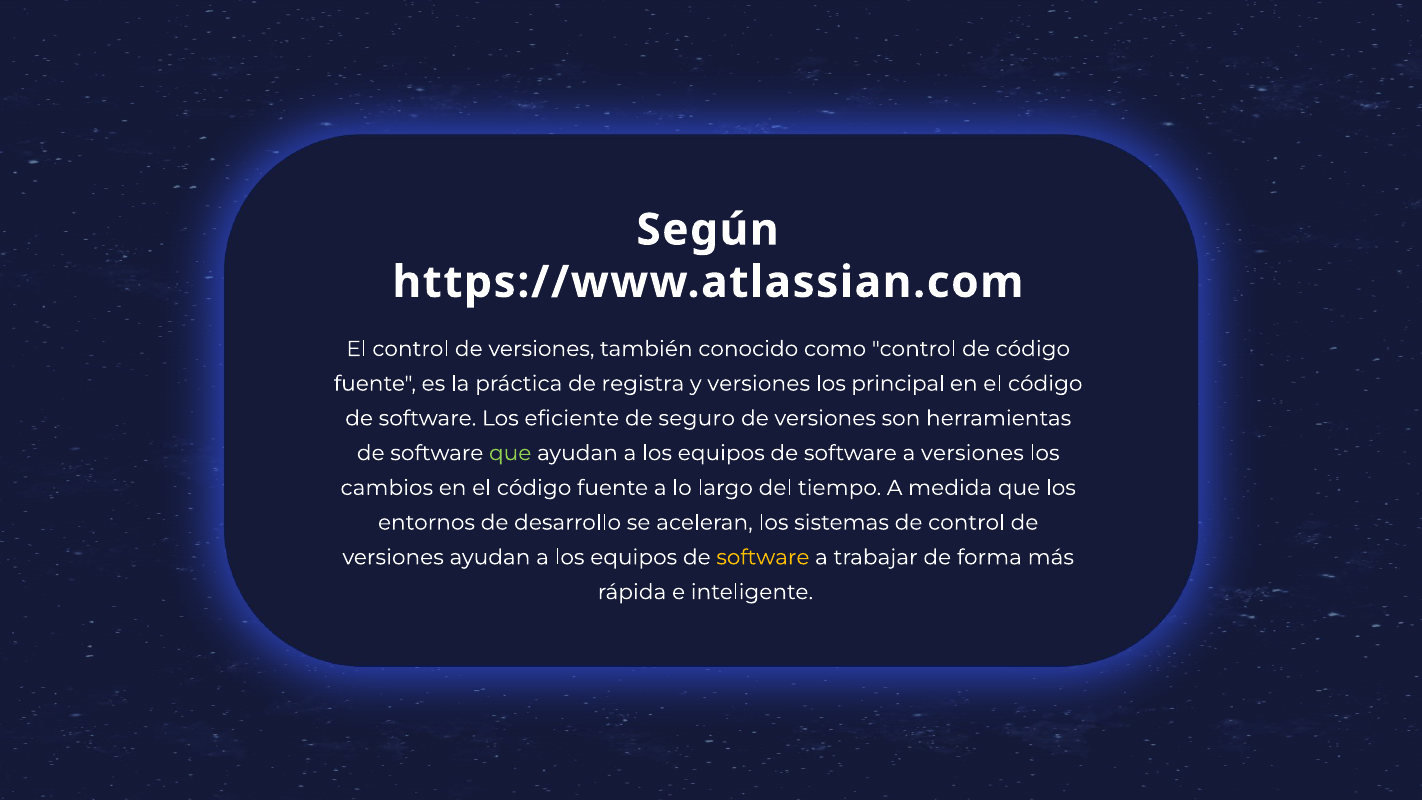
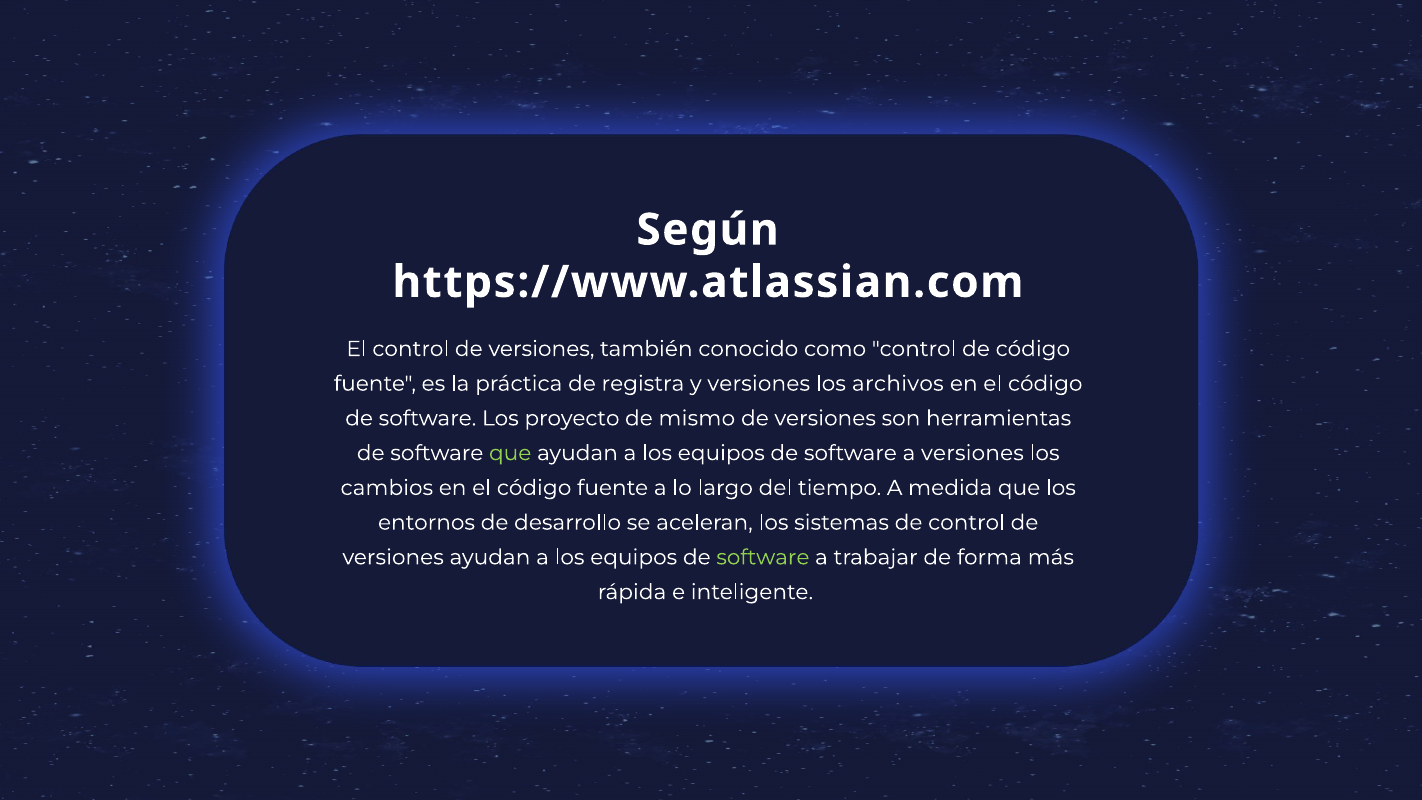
principal: principal -> archivos (898, 384)
eficiente: eficiente -> proyecto (572, 418)
seguro: seguro -> mismo (697, 418)
software colour: yellow -> light green (763, 557)
